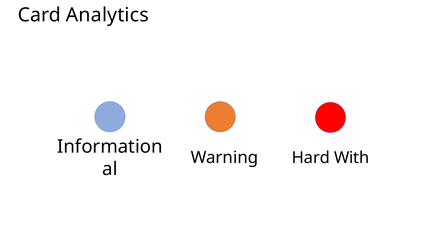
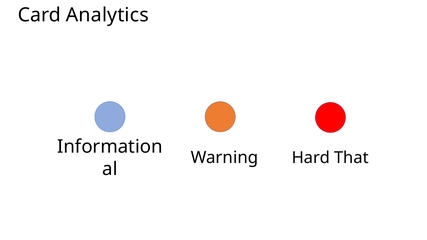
With: With -> That (351, 158)
